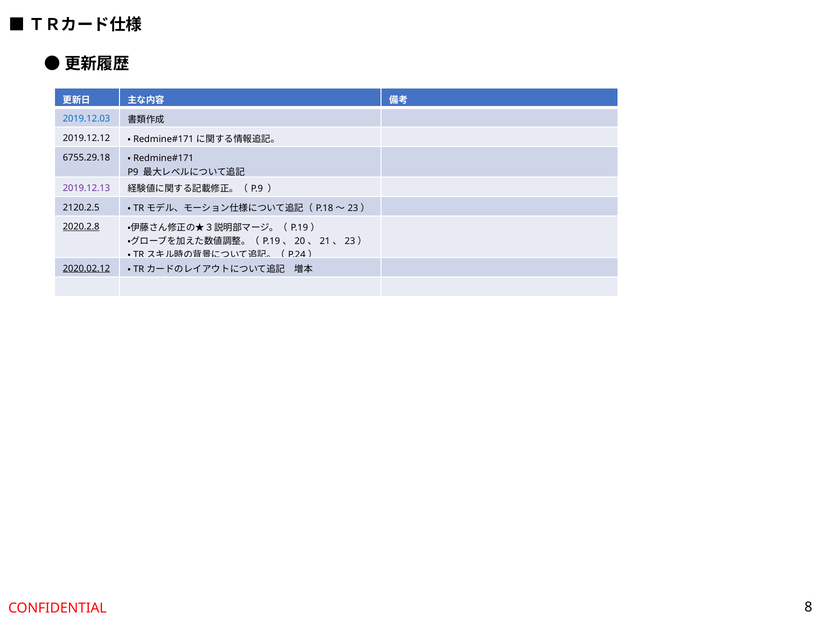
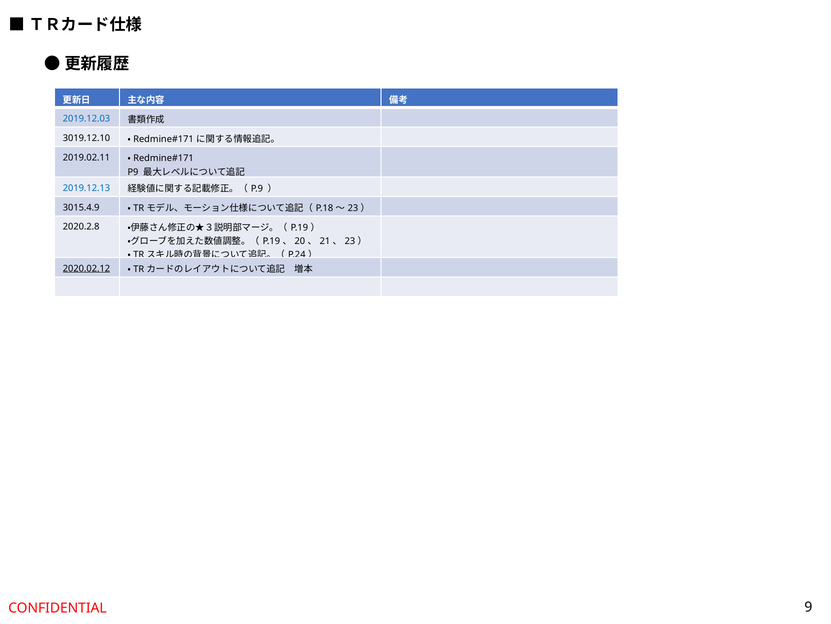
2019.12.12: 2019.12.12 -> 3019.12.10 (86, 138)
6755.29.18: 6755.29.18 -> 2019.02.11 (86, 157)
2019.12.13 colour: purple -> blue (86, 188)
2120.2.5: 2120.2.5 -> 3015.4.9 (81, 207)
2020.2.8 underline: present -> none (81, 227)
8: 8 -> 9 (808, 606)
